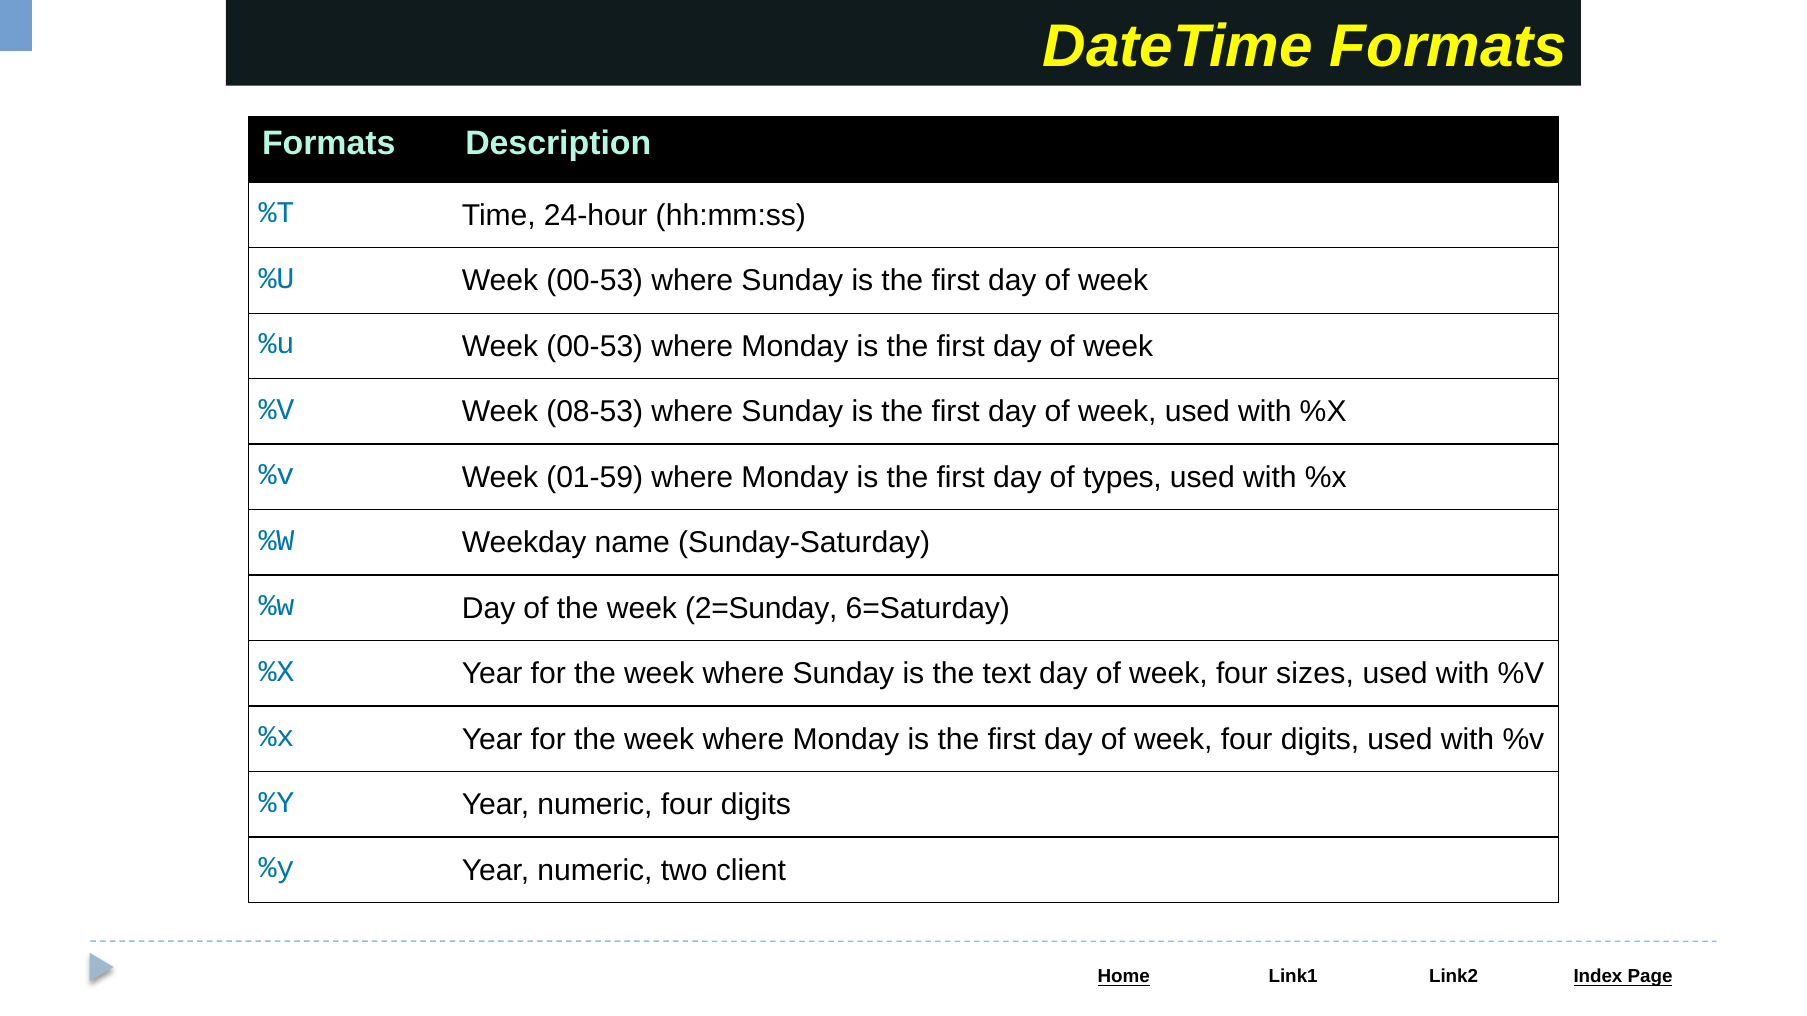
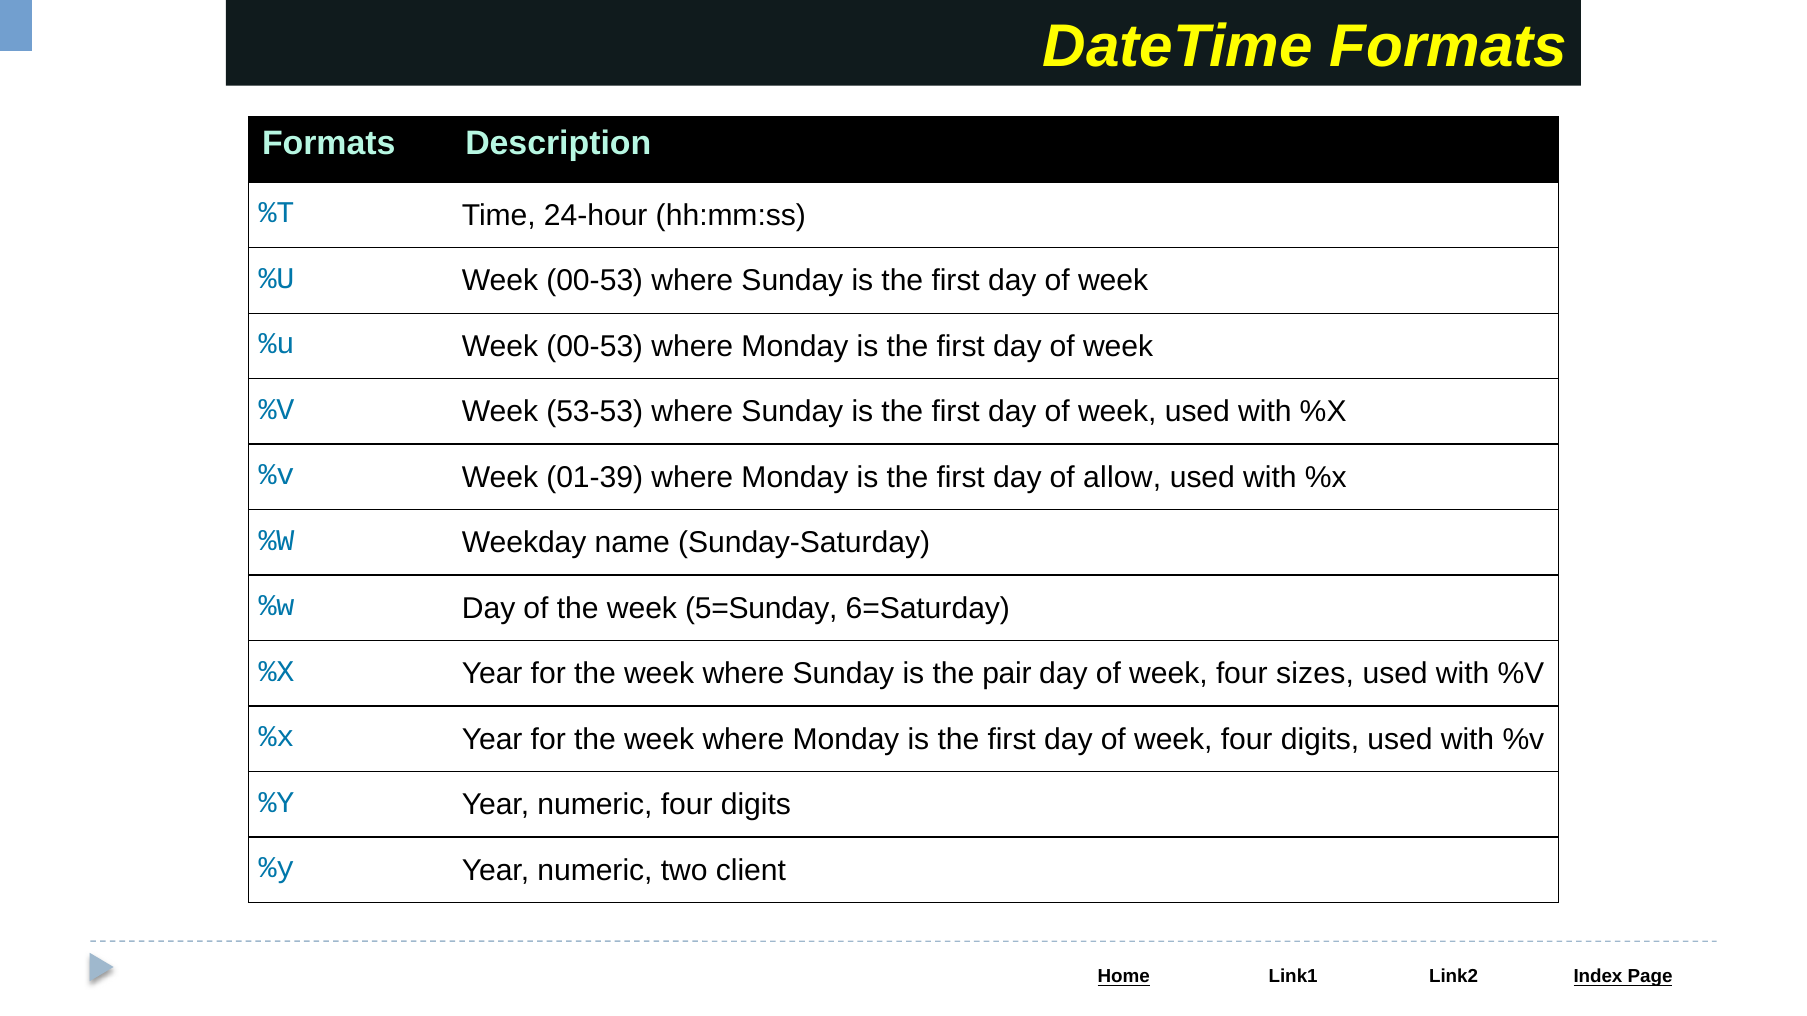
08-53: 08-53 -> 53-53 (595, 412)
01-59: 01-59 -> 01-39 (595, 477)
types: types -> allow (1122, 477)
2=Sunday: 2=Sunday -> 5=Sunday (761, 609)
text: text -> pair (1007, 674)
